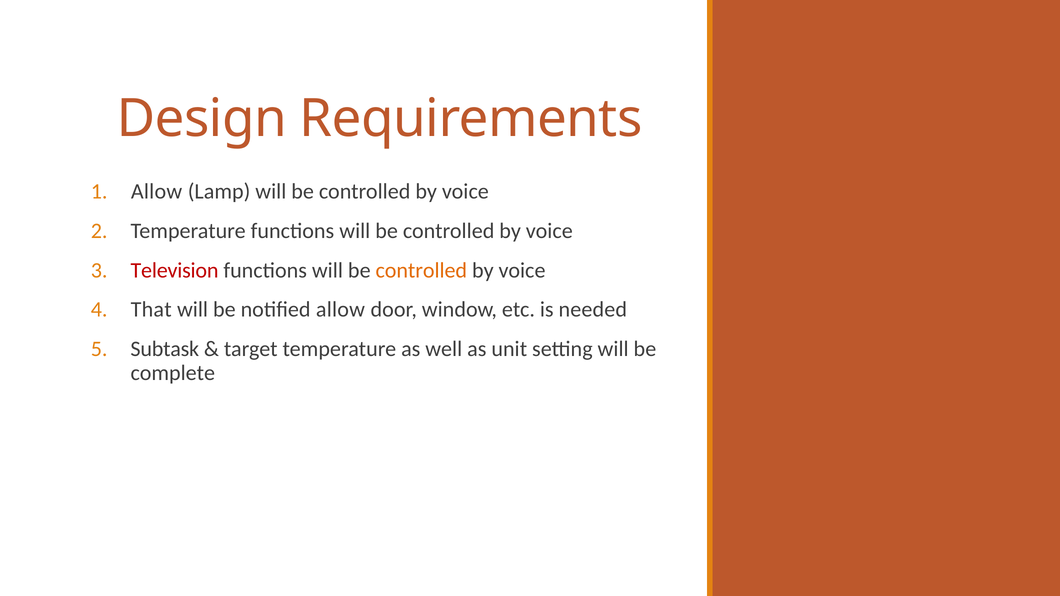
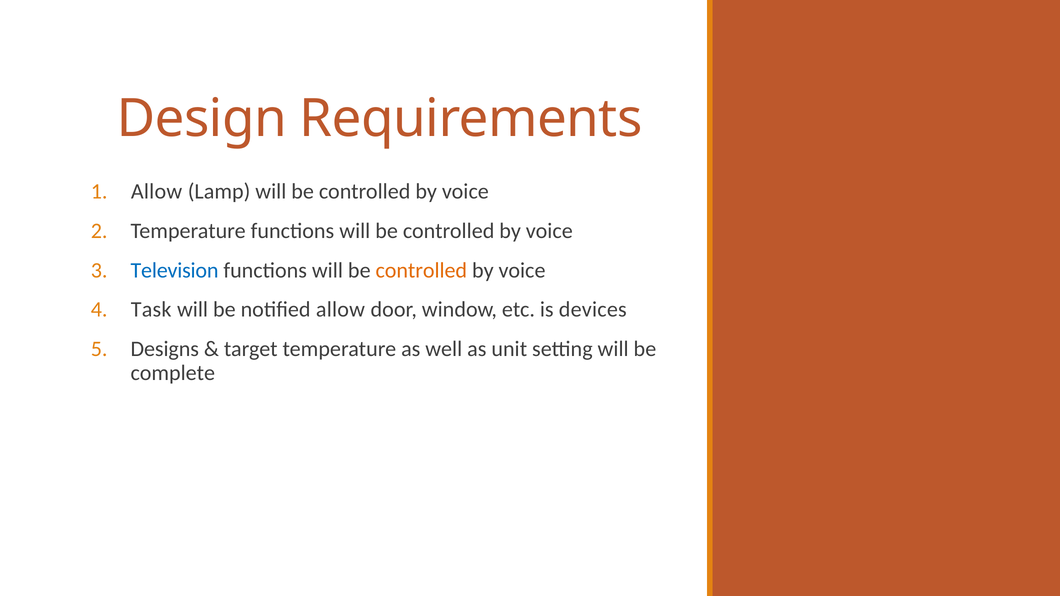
Television colour: red -> blue (175, 270)
That: That -> Task (151, 310)
needed: needed -> devices (593, 310)
Subtask: Subtask -> Designs (165, 349)
